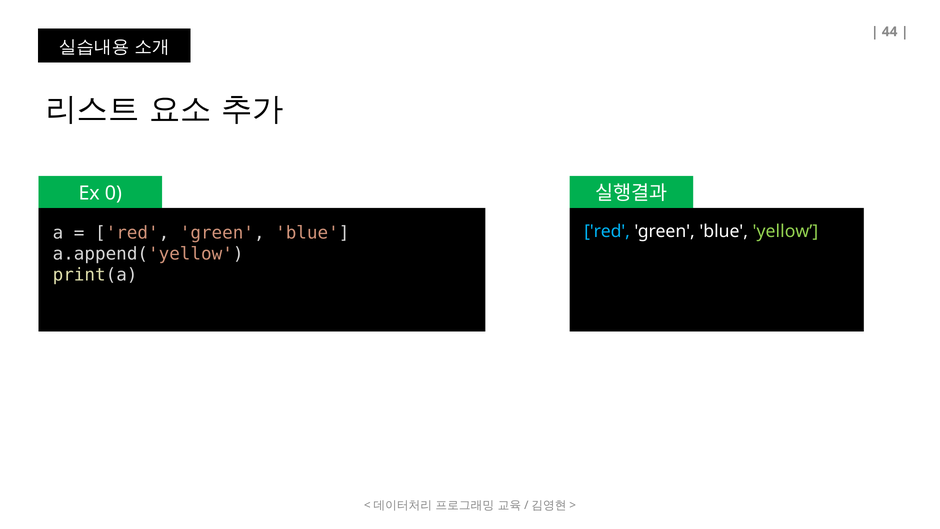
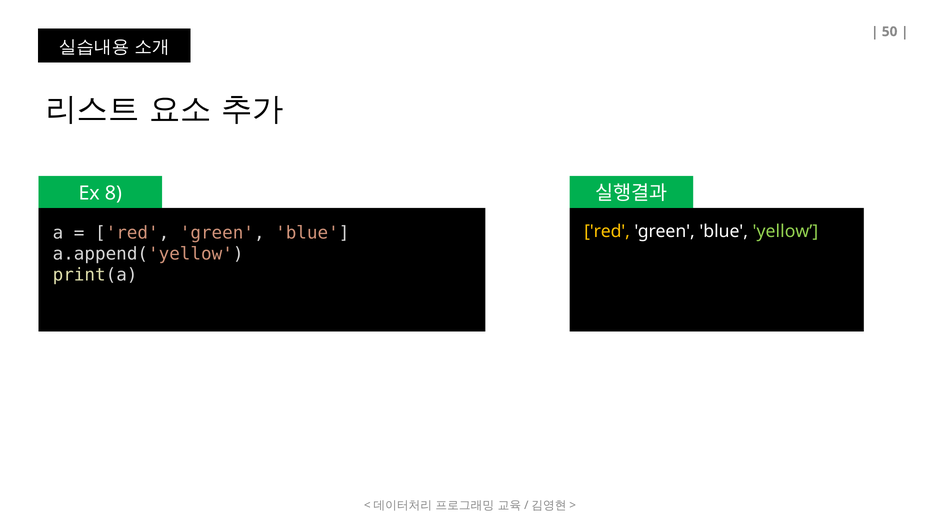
44: 44 -> 50 (890, 32)
0: 0 -> 8 (113, 193)
red colour: light blue -> yellow (607, 231)
